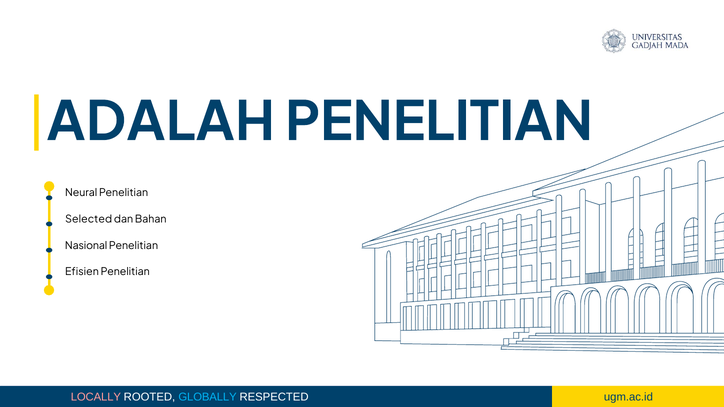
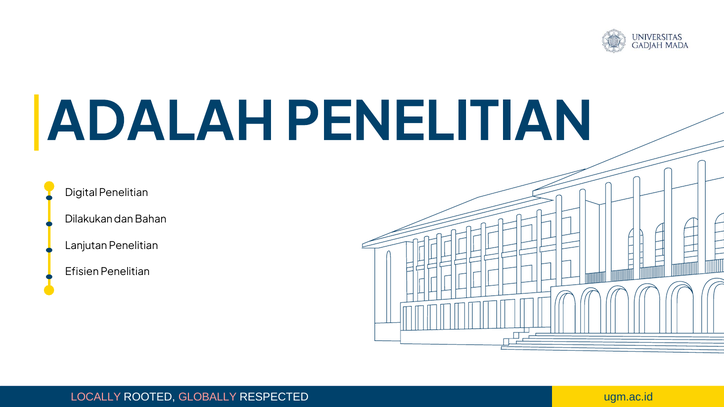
Neural: Neural -> Digital (81, 193)
Selected: Selected -> Dilakukan (89, 219)
Nasional: Nasional -> Lanjutan (86, 246)
GLOBALLY colour: light blue -> pink (208, 397)
